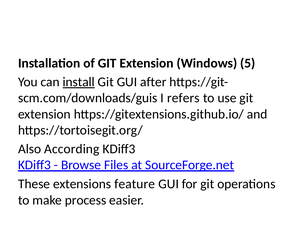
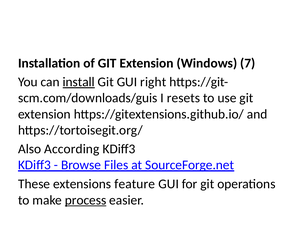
5: 5 -> 7 (248, 63)
after: after -> right (153, 82)
refers: refers -> resets (183, 98)
process underline: none -> present (86, 200)
